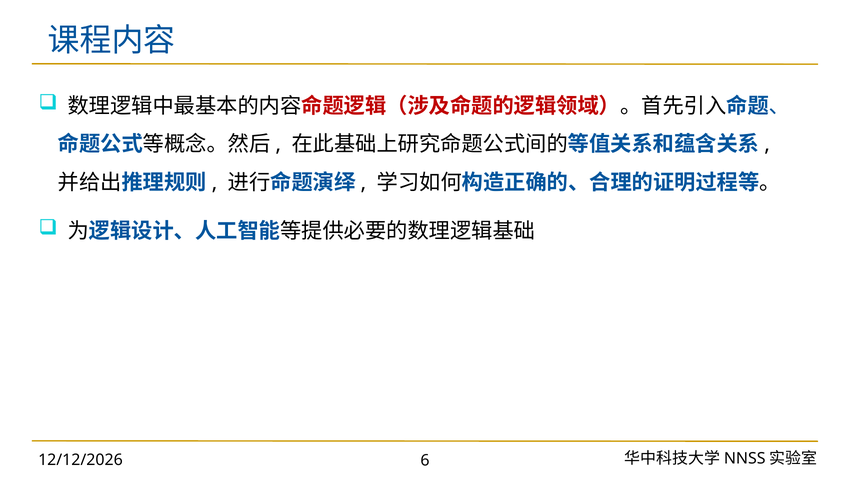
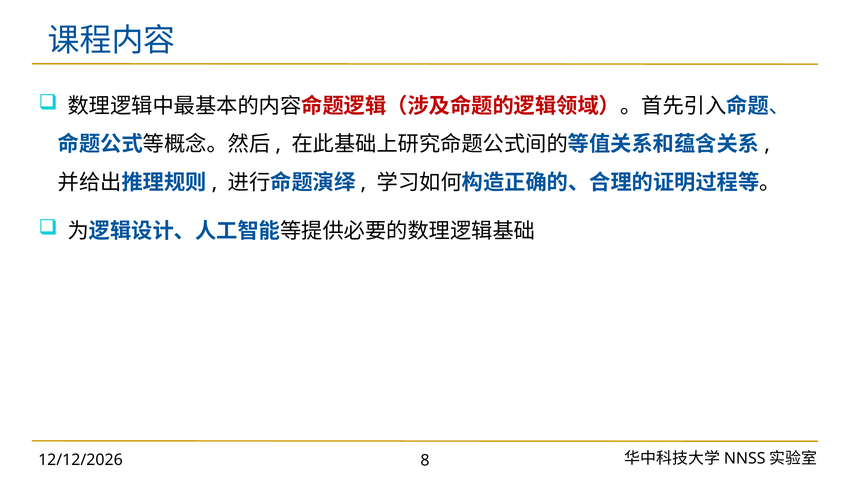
6: 6 -> 8 (425, 460)
